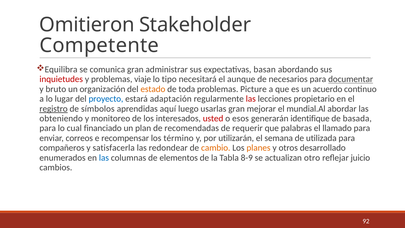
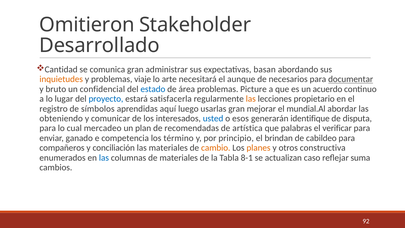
Competente: Competente -> Desarrollado (99, 45)
Equilibra: Equilibra -> Cantidad (61, 69)
inquietudes colour: red -> orange (61, 79)
tipo: tipo -> arte (169, 79)
organización: organización -> confidencial (102, 89)
estado colour: orange -> blue (153, 89)
toda: toda -> área (187, 89)
adaptación: adaptación -> satisfacerla (171, 99)
las colour: red -> orange (251, 99)
registro underline: present -> none (54, 109)
monitoreo: monitoreo -> comunicar (111, 118)
usted colour: red -> blue (213, 118)
basada: basada -> disputa (357, 118)
financiado: financiado -> mercadeo (103, 128)
requerir: requerir -> artística (247, 128)
llamado: llamado -> verificar (337, 128)
correos: correos -> ganado (79, 138)
recompensar: recompensar -> competencia (125, 138)
utilizarán: utilizarán -> principio (236, 138)
semana: semana -> brindan (279, 138)
utilizada: utilizada -> cabildeo (321, 138)
satisfacerla: satisfacerla -> conciliación (114, 148)
las redondear: redondear -> materiales (168, 148)
desarrollado: desarrollado -> constructiva (323, 148)
de elementos: elementos -> materiales (179, 158)
8-9: 8-9 -> 8-1 (247, 158)
otro: otro -> caso (312, 158)
juicio: juicio -> suma (360, 158)
